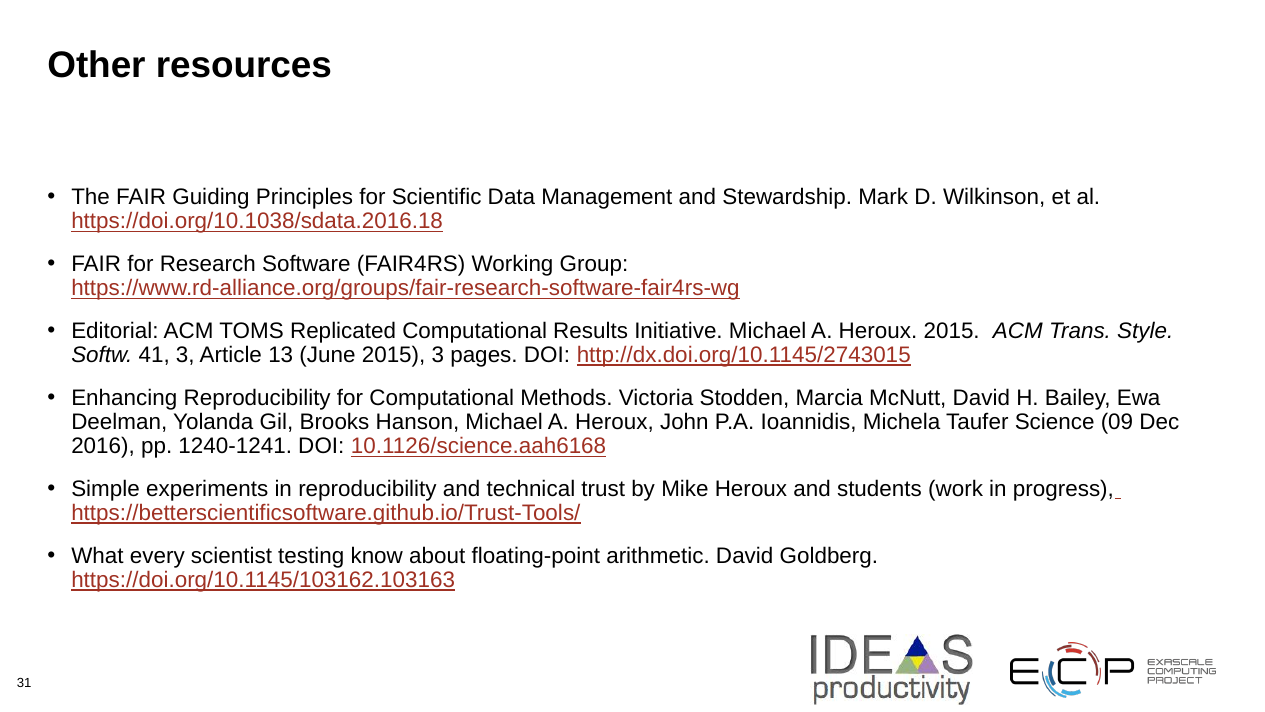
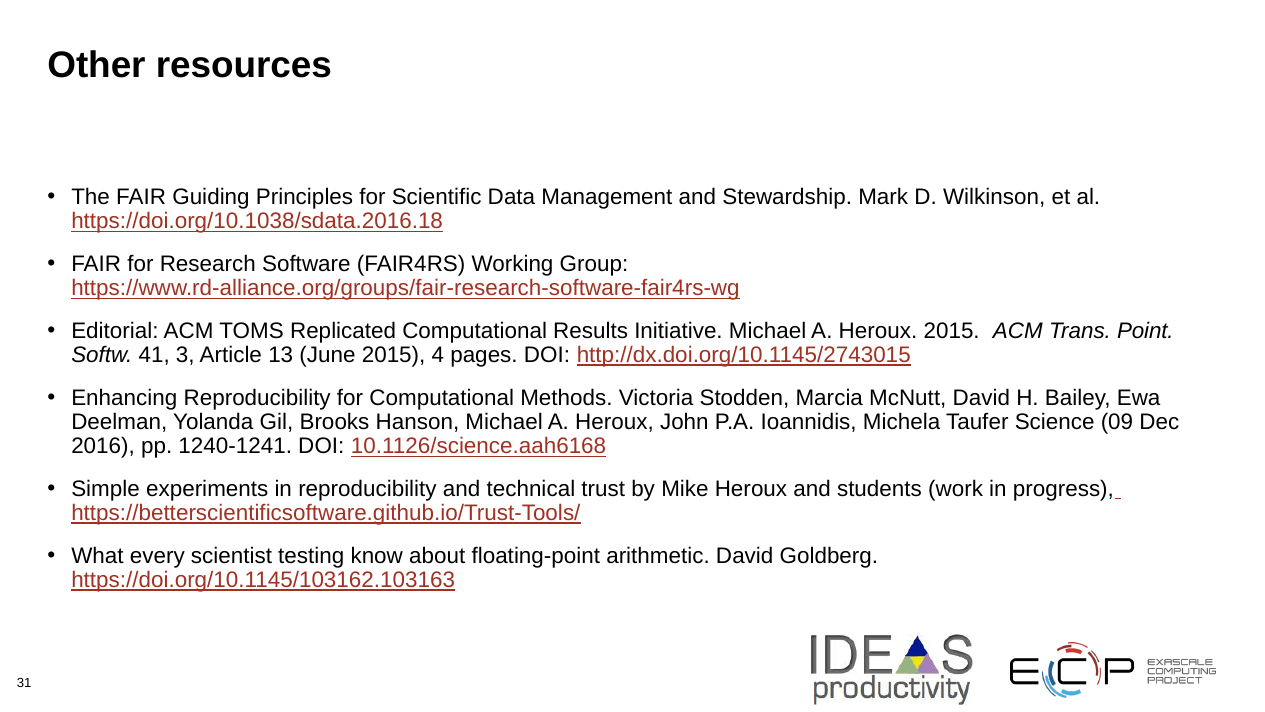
Style: Style -> Point (1145, 331)
2015 3: 3 -> 4 (438, 355)
